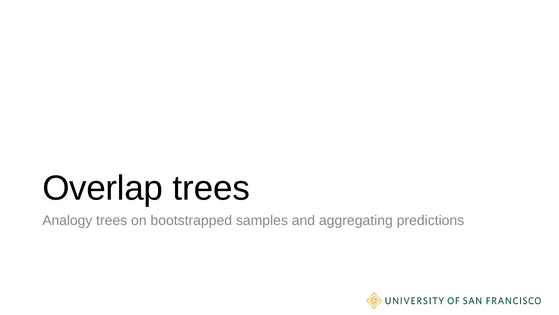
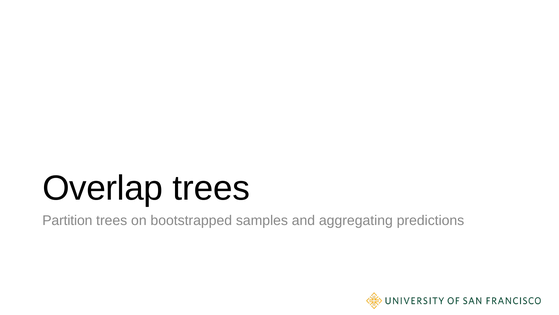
Analogy: Analogy -> Partition (67, 220)
